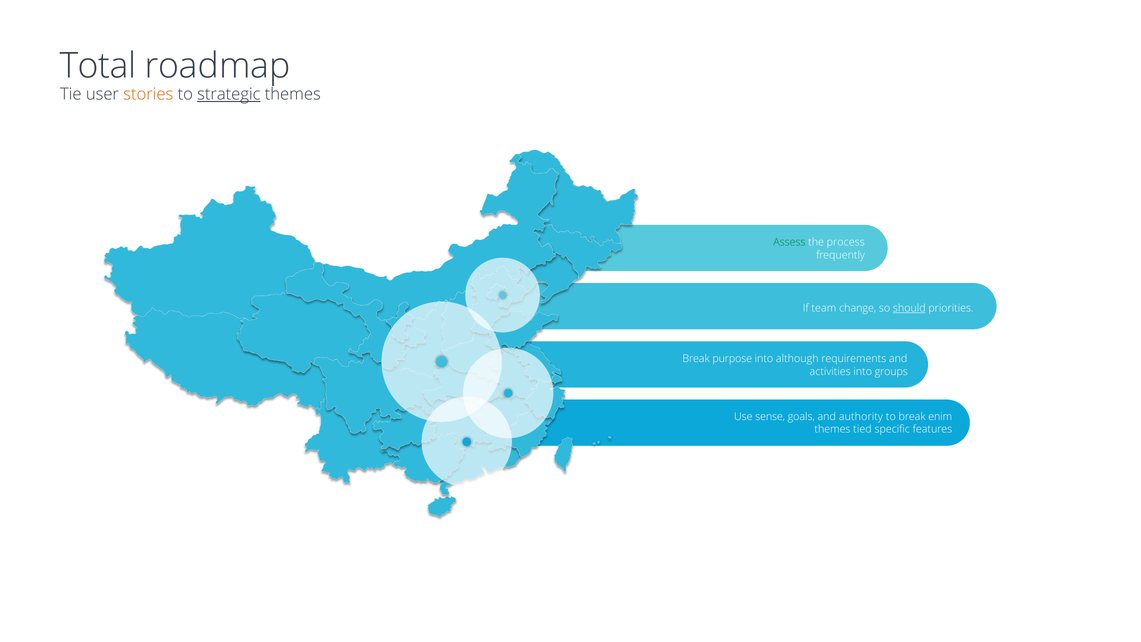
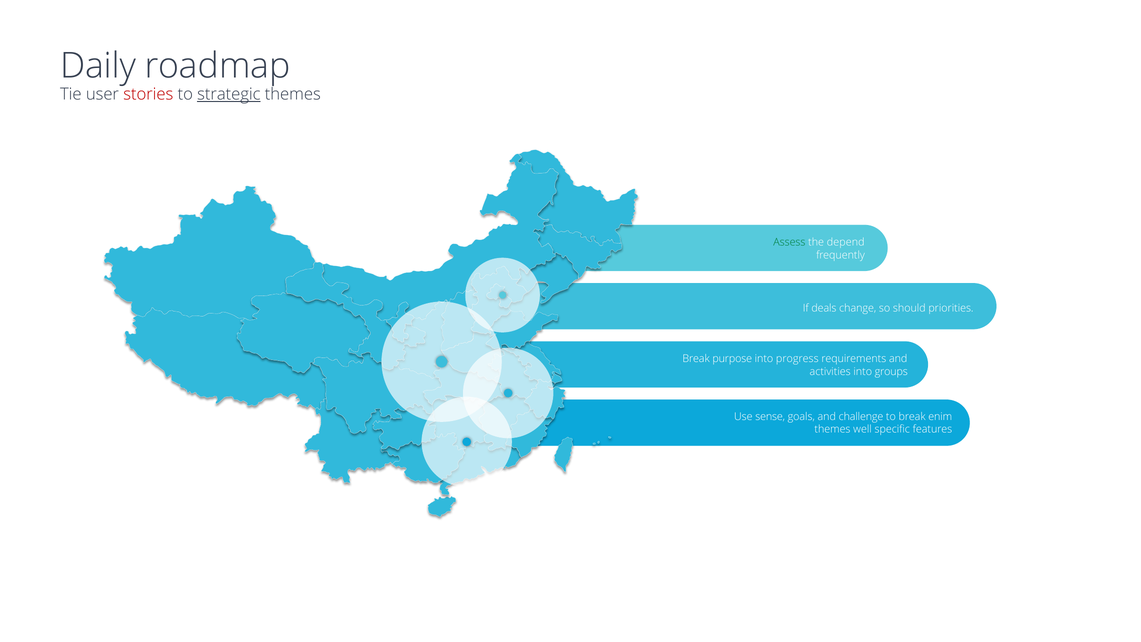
Total: Total -> Daily (98, 66)
stories colour: orange -> red (148, 94)
process: process -> depend (846, 242)
team: team -> deals (824, 308)
should underline: present -> none (909, 308)
although: although -> progress (797, 359)
authority: authority -> challenge (861, 416)
tied: tied -> well (863, 429)
